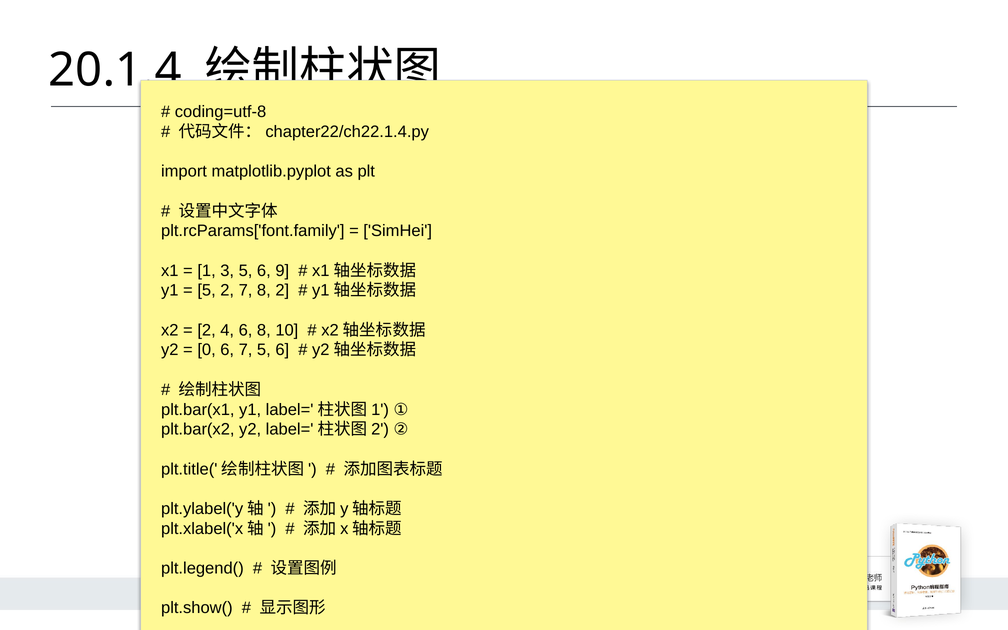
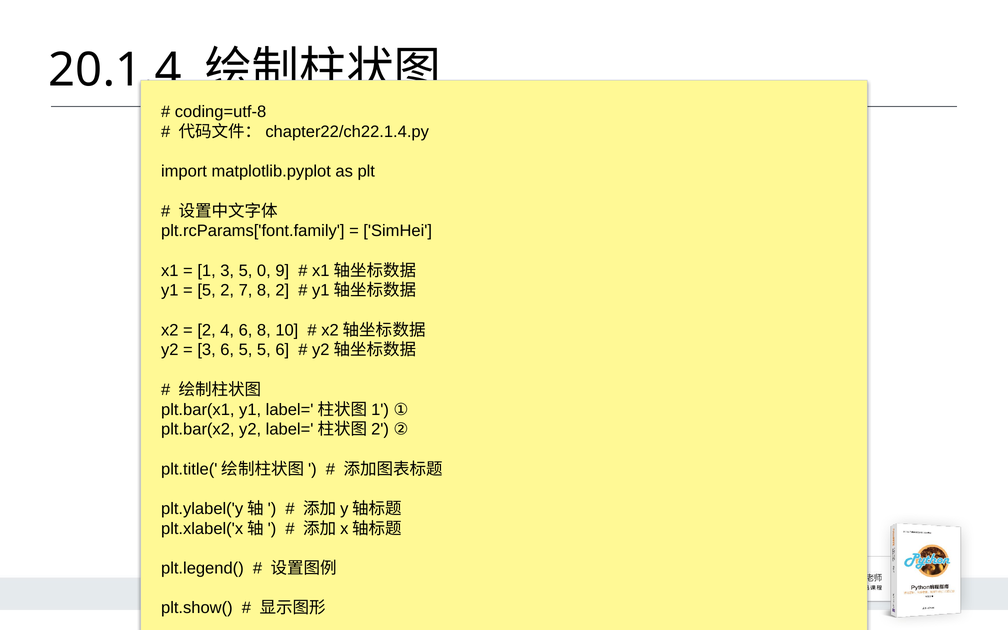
3 5 6: 6 -> 0 (264, 271)
0: 0 -> 3 (207, 350)
6 7: 7 -> 5 (246, 350)
